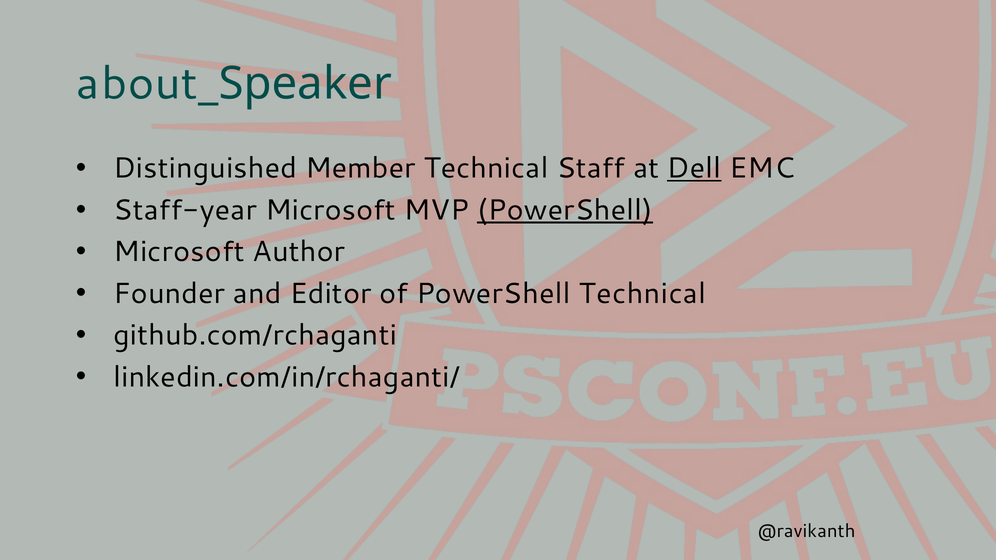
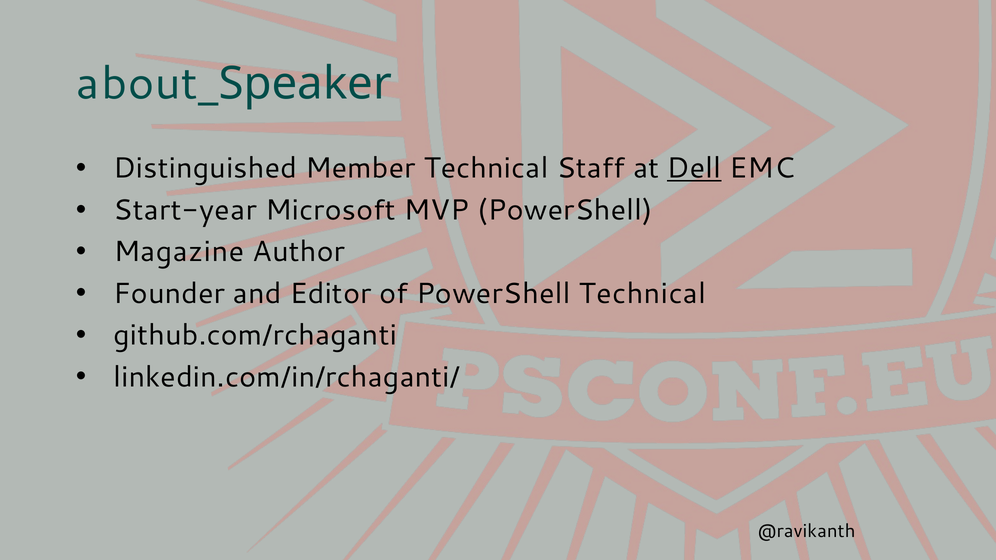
Staff-year: Staff-year -> Start-year (185, 210)
PowerShell underline: present -> none (565, 210)
Microsoft: Microsoft -> Magazine (179, 252)
